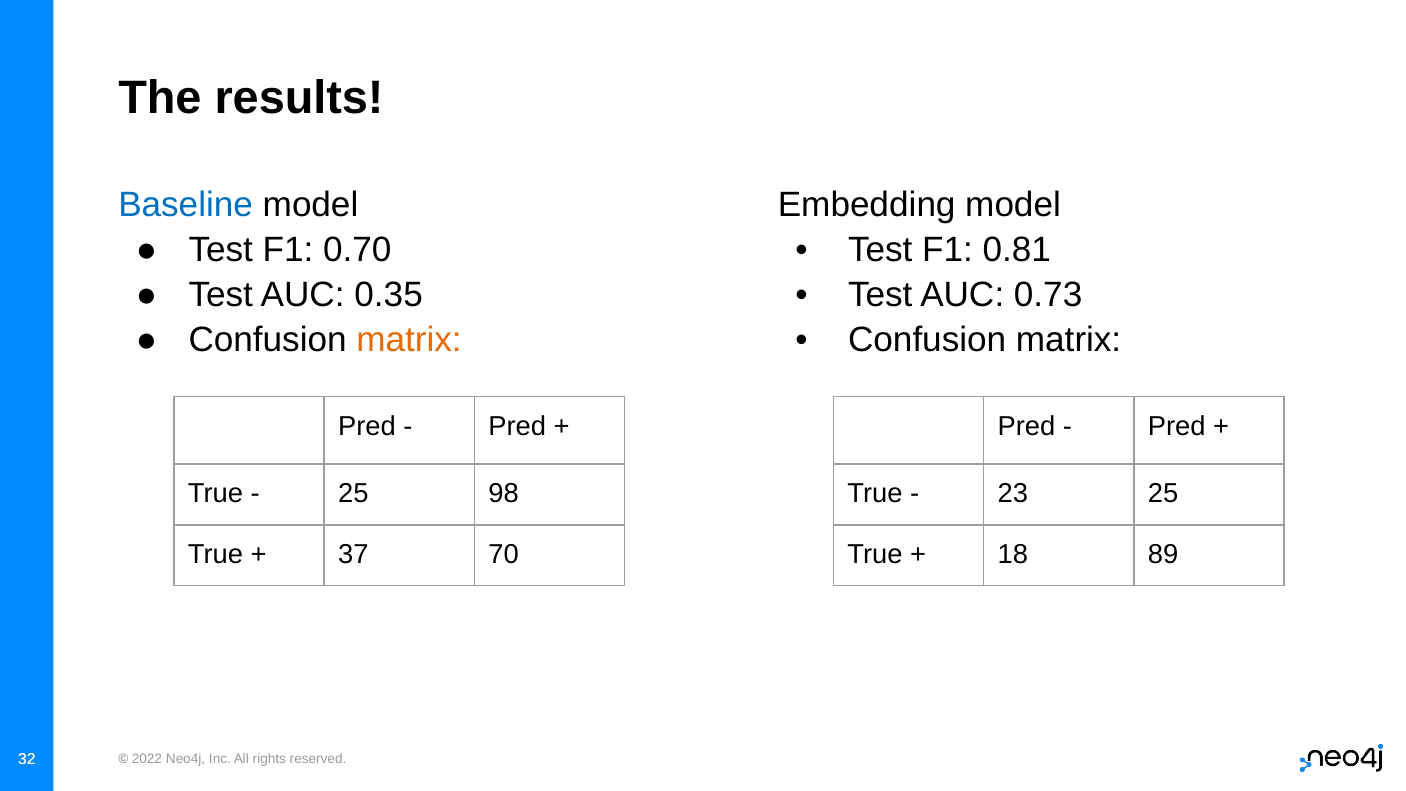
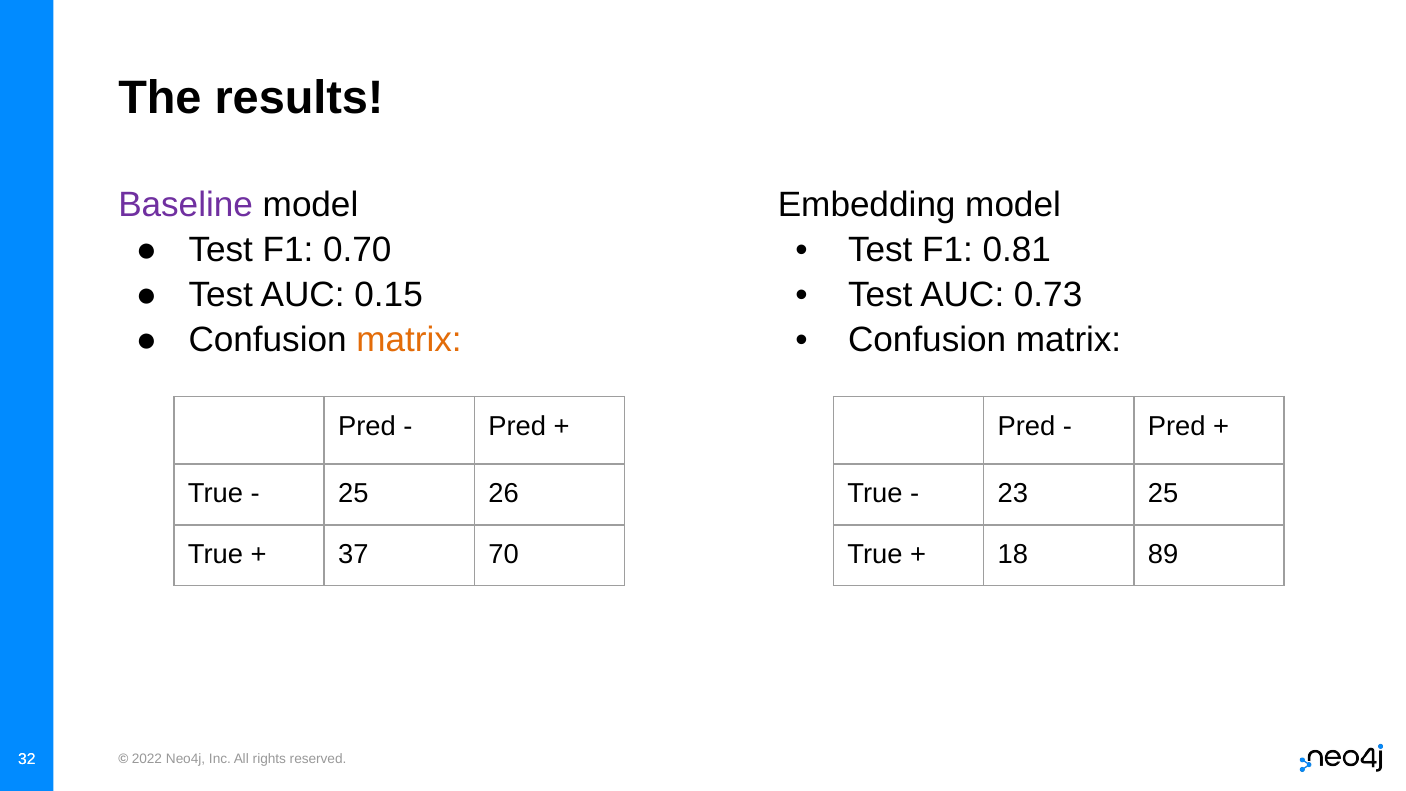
Baseline colour: blue -> purple (186, 205)
0.35: 0.35 -> 0.15 (389, 295)
98: 98 -> 26 (504, 494)
